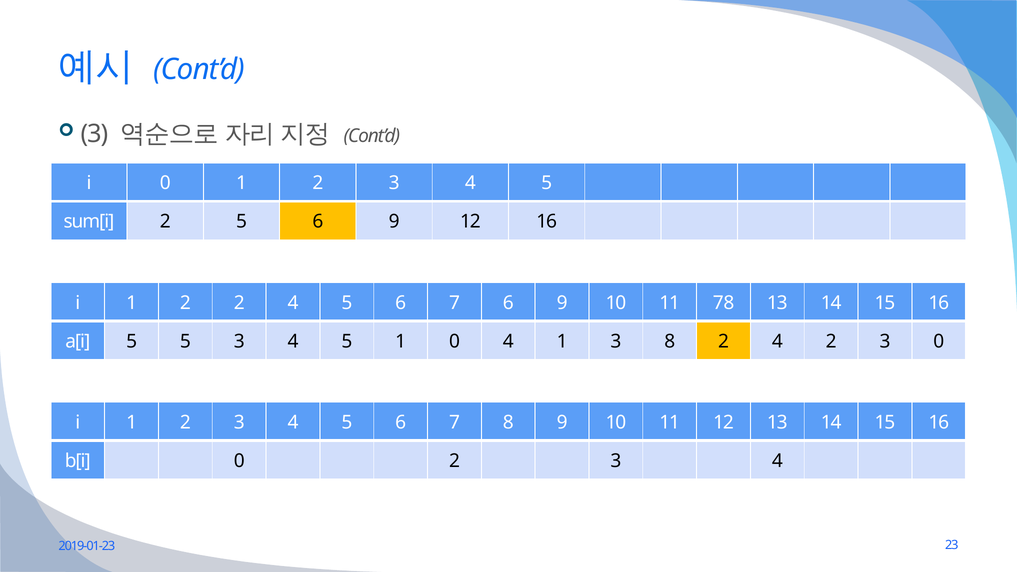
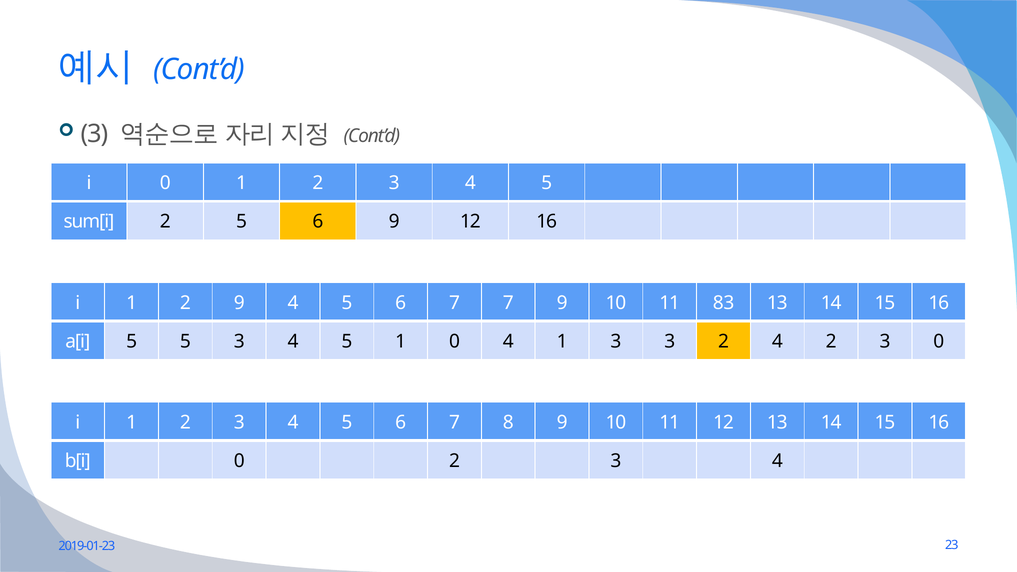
2 2: 2 -> 9 (239, 303)
7 6: 6 -> 7 (508, 303)
78: 78 -> 83 (724, 303)
3 8: 8 -> 3 (670, 341)
